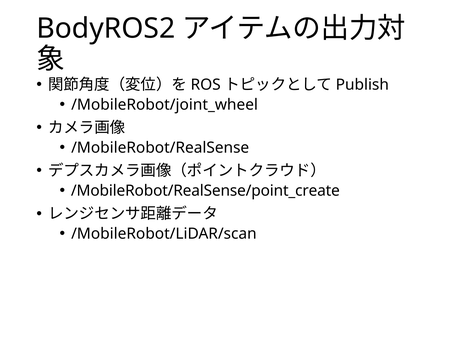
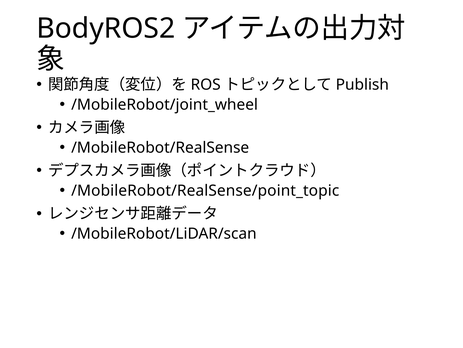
/MobileRobot/RealSense/point_create: /MobileRobot/RealSense/point_create -> /MobileRobot/RealSense/point_topic (205, 190)
